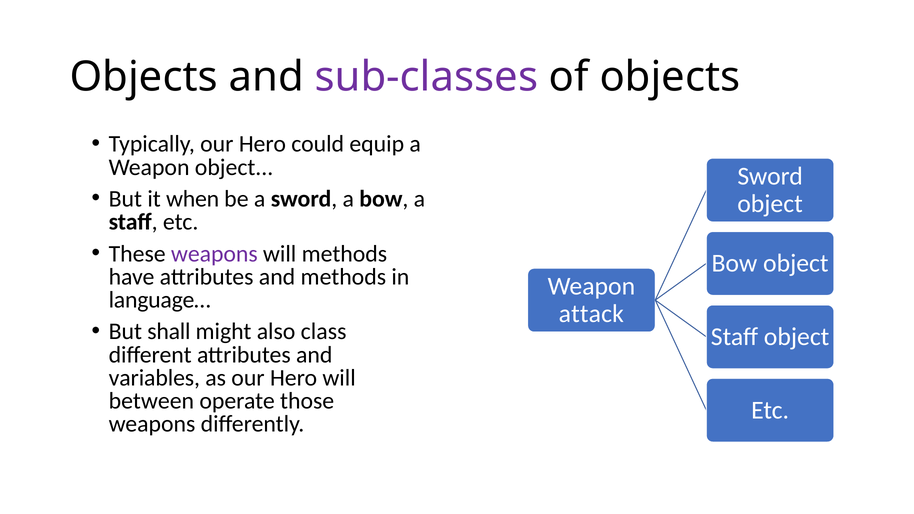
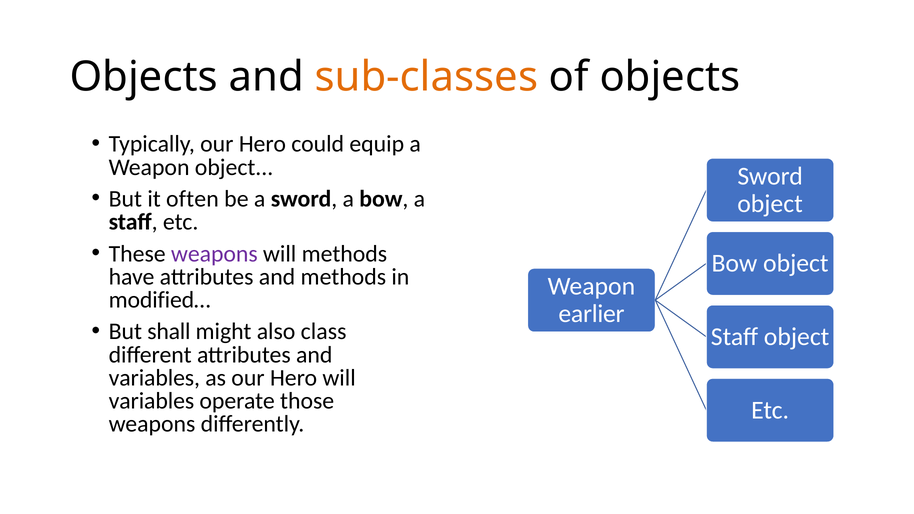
sub-classes colour: purple -> orange (426, 77)
when: when -> often (192, 199)
language…: language… -> modified… (160, 300)
attack: attack -> earlier (591, 314)
between: between -> variables (151, 401)
